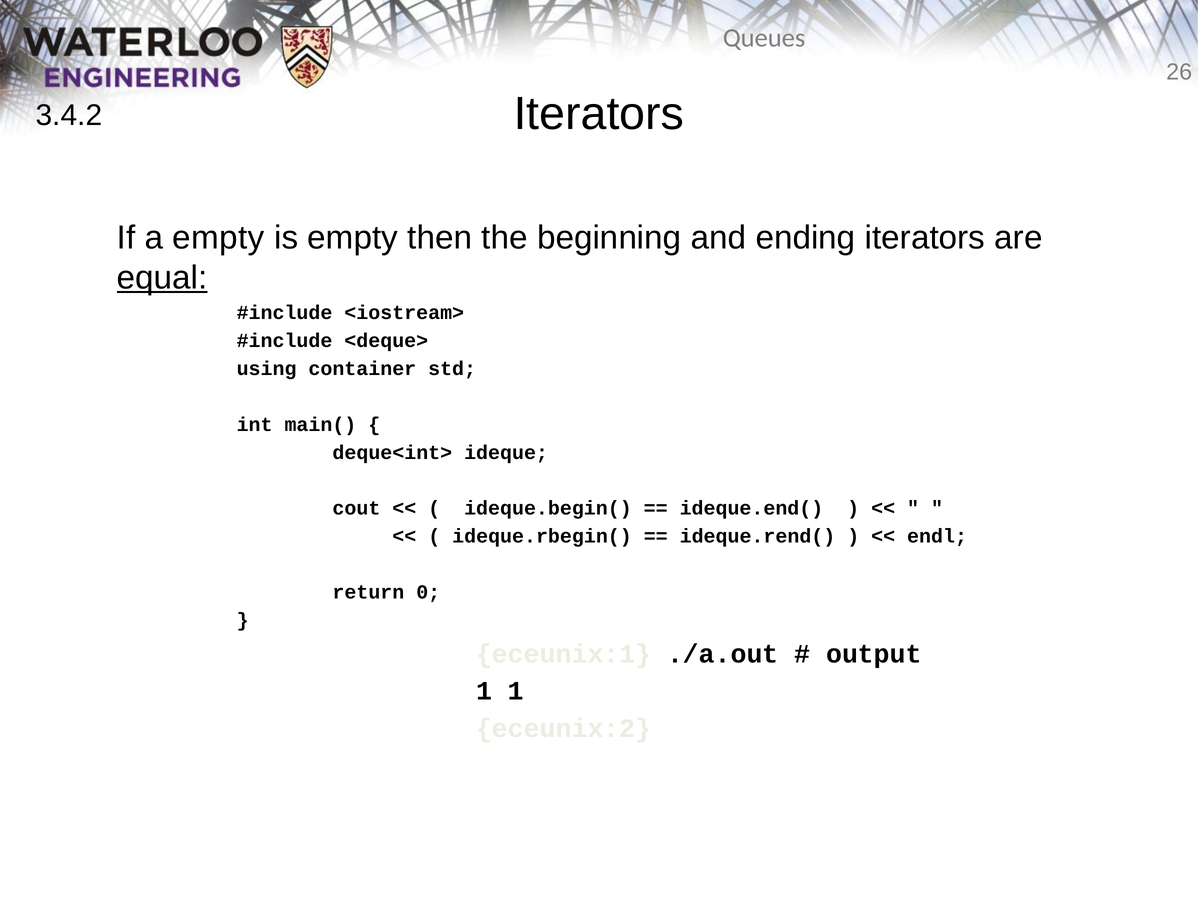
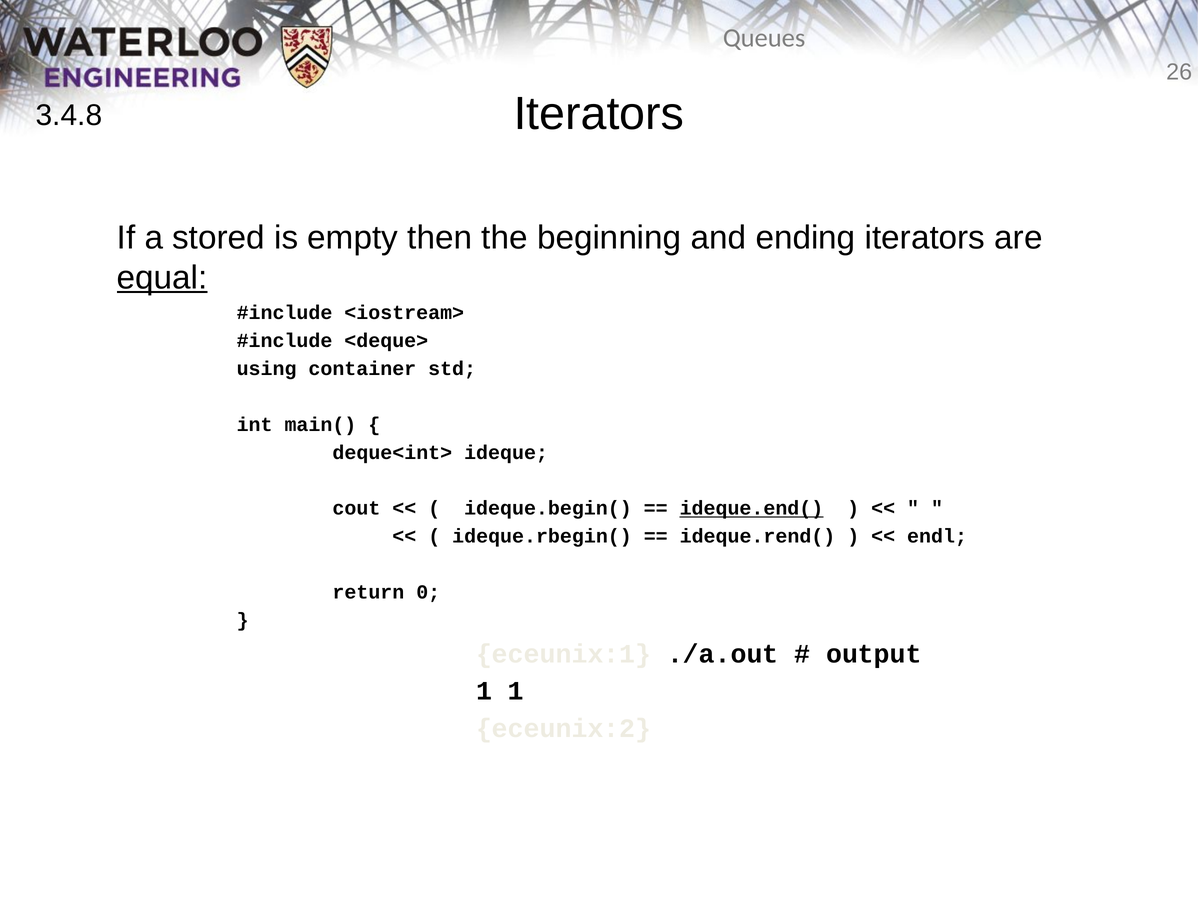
3.4.2: 3.4.2 -> 3.4.8 (69, 116)
a empty: empty -> stored (219, 238)
ideque.end( underline: none -> present (751, 509)
